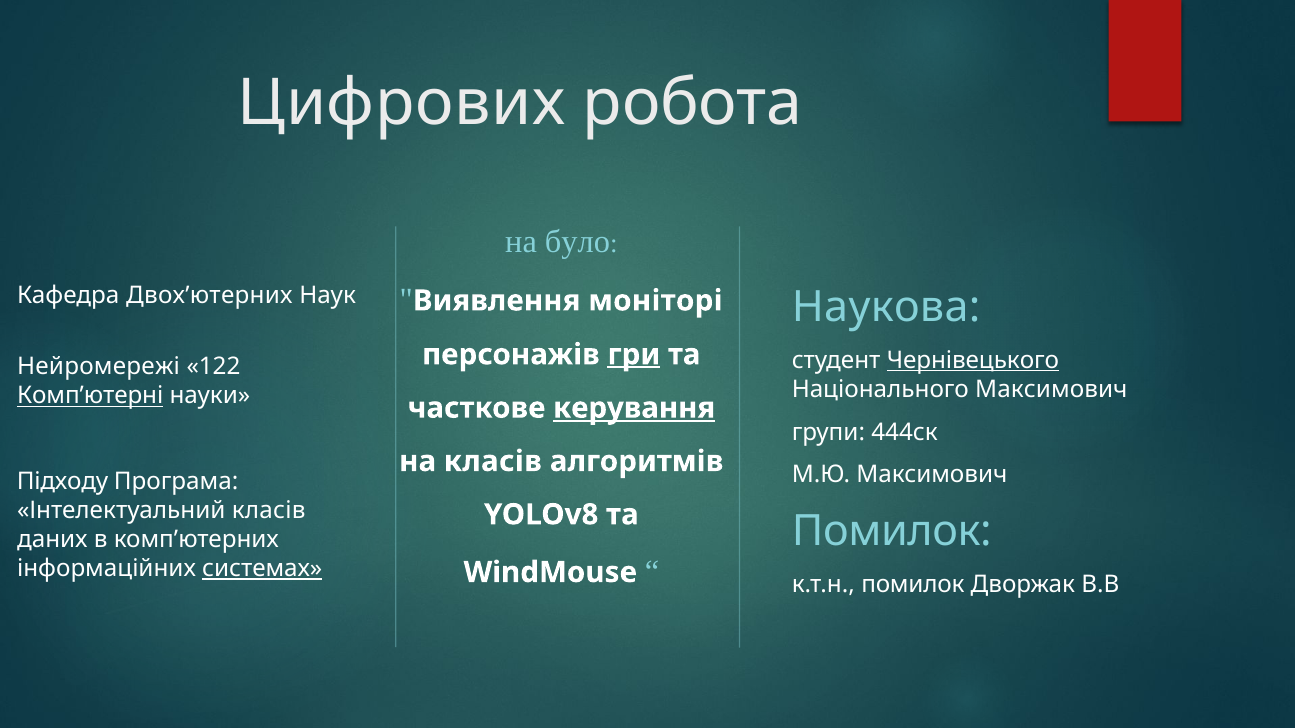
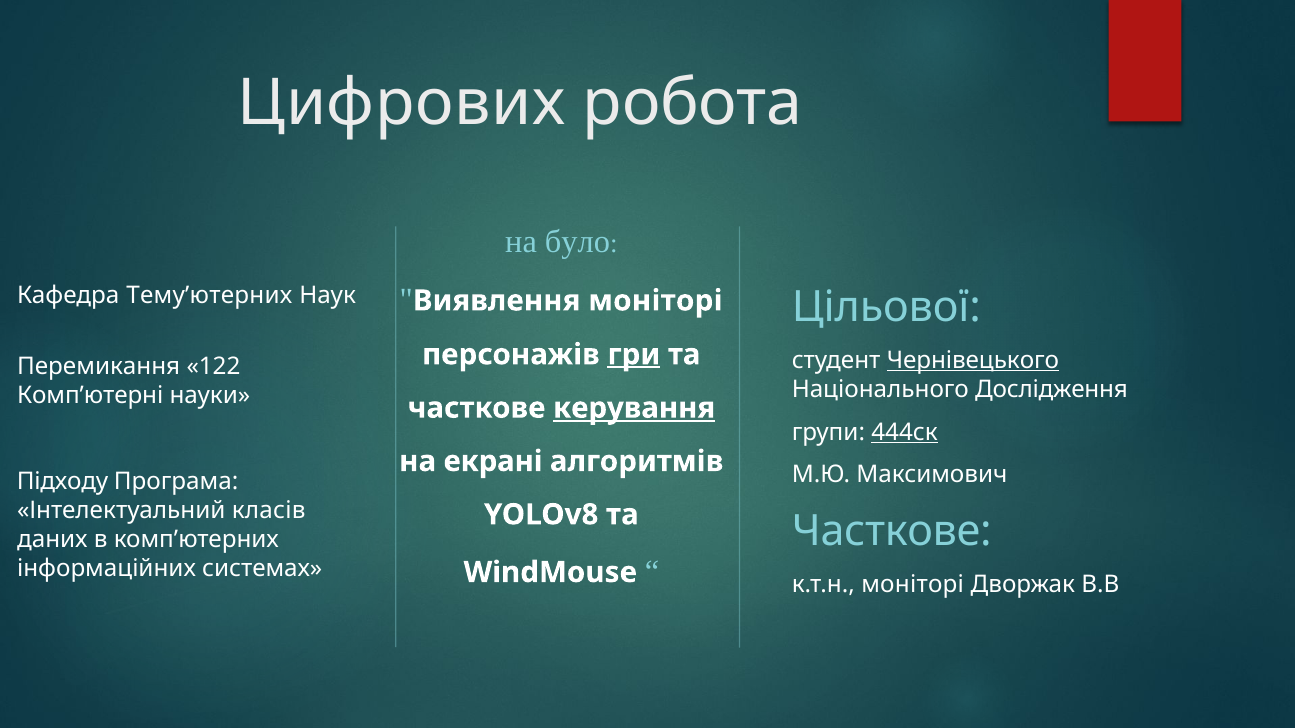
Двох’ютерних: Двох’ютерних -> Тему’ютерних (209, 295)
Наукова: Наукова -> Цільової (886, 308)
Нейромережі: Нейромережі -> Перемикання (99, 367)
Національного Максимович: Максимович -> Дослідження (1051, 390)
Комп’ютерні underline: present -> none (90, 396)
444ск underline: none -> present (905, 432)
на класів: класів -> екрані (493, 462)
Помилок: Помилок -> Часткове (892, 532)
системах underline: present -> none (262, 569)
к.т.н помилок: помилок -> моніторі (913, 585)
